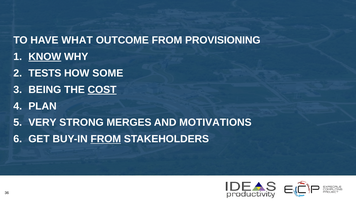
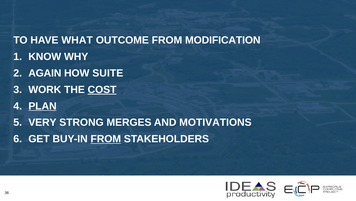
PROVISIONING: PROVISIONING -> MODIFICATION (223, 40)
KNOW underline: present -> none (45, 56)
TESTS: TESTS -> AGAIN (45, 73)
SOME: SOME -> SUITE (108, 73)
BEING: BEING -> WORK (45, 89)
PLAN underline: none -> present (42, 106)
